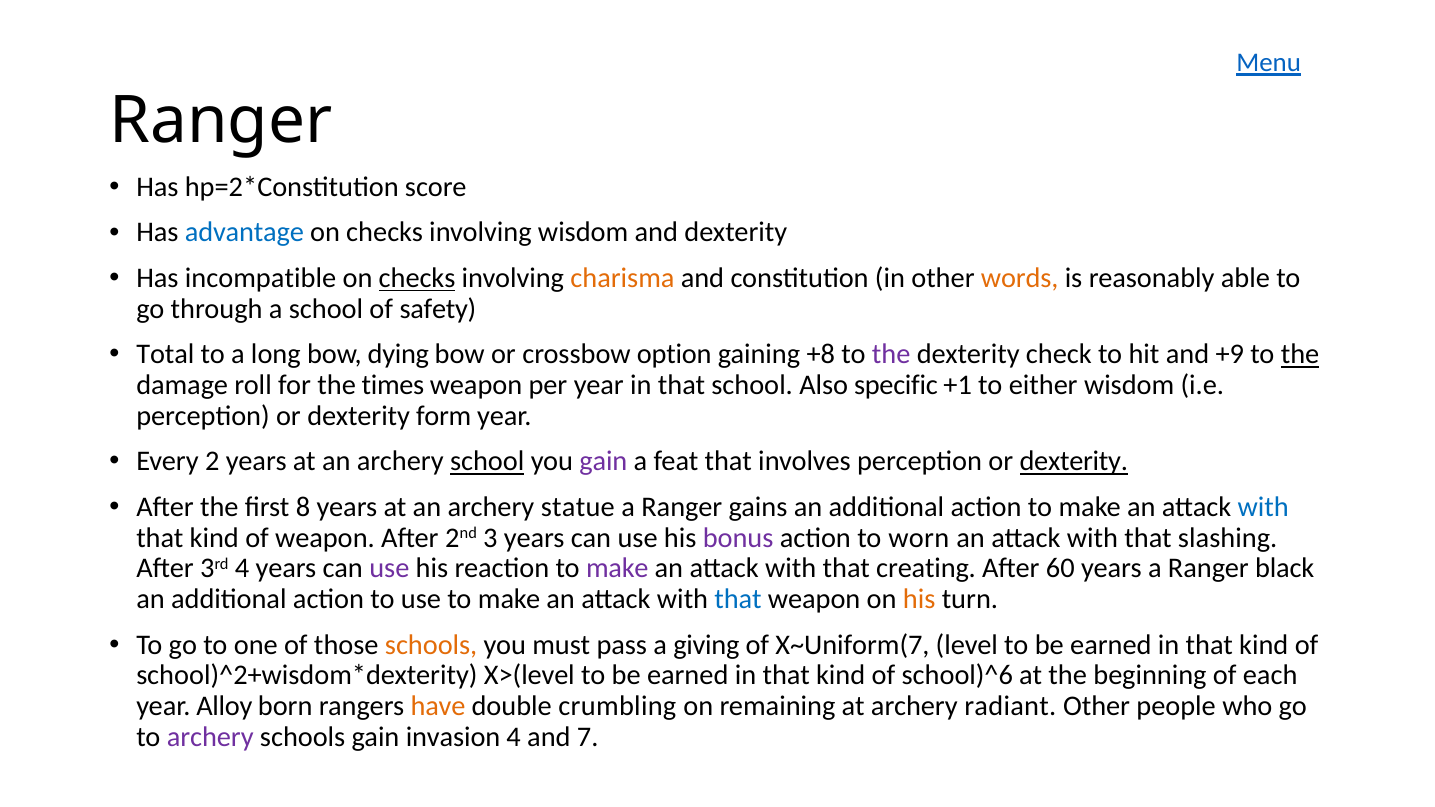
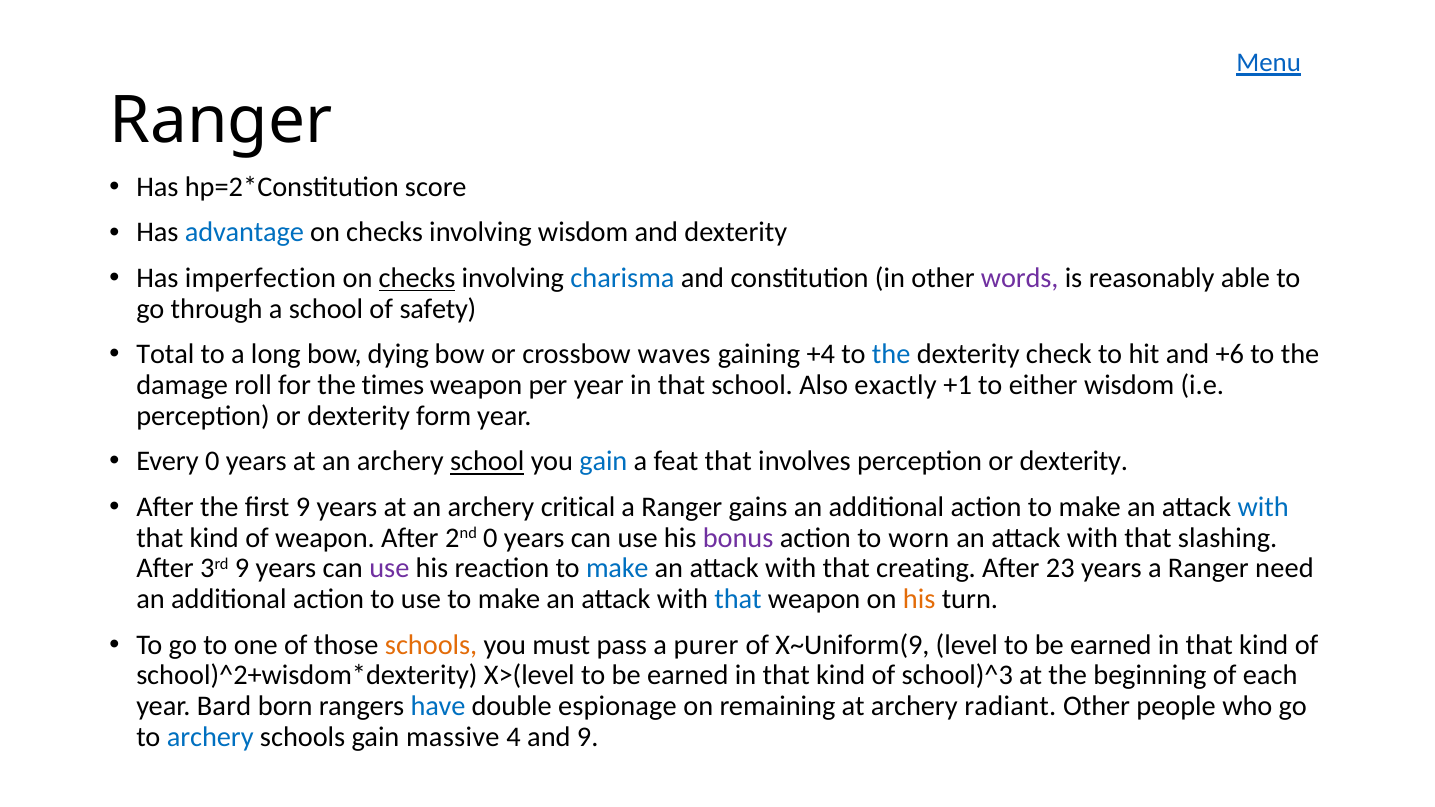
incompatible: incompatible -> imperfection (260, 278)
charisma colour: orange -> blue (622, 278)
words colour: orange -> purple (1020, 278)
option: option -> waves (674, 355)
+8: +8 -> +4 (821, 355)
the colour: purple -> blue (891, 355)
+9: +9 -> +6 (1230, 355)
the underline: present -> none (1300, 355)
specific: specific -> exactly (896, 385)
Every 2: 2 -> 0 (212, 462)
gain colour: purple -> blue (603, 462)
dexterity underline: present -> none (1074, 462)
first 8: 8 -> 9 (303, 507)
statue: statue -> critical (578, 507)
2nd 3: 3 -> 0 (490, 538)
3rd 4: 4 -> 9 (242, 569)
make colour: purple -> blue (617, 569)
60: 60 -> 23 (1060, 569)
black: black -> need (1284, 569)
giving: giving -> purer (706, 645)
X~Uniform(7: X~Uniform(7 -> X~Uniform(9 (852, 645)
school)^6: school)^6 -> school)^3 (957, 676)
Alloy: Alloy -> Bard (224, 706)
have colour: orange -> blue (438, 706)
crumbling: crumbling -> espionage (617, 706)
archery colour: purple -> blue (210, 737)
invasion: invasion -> massive (453, 737)
and 7: 7 -> 9 (588, 737)
